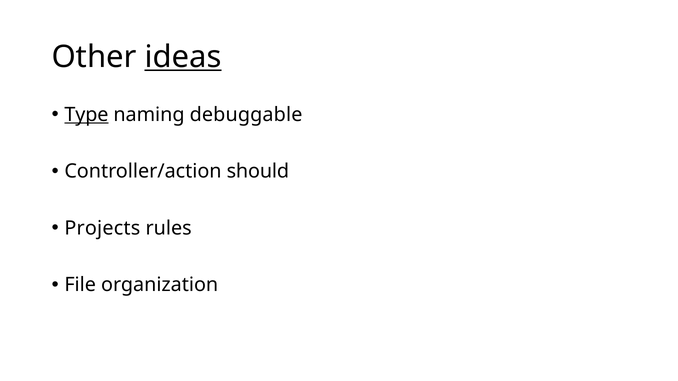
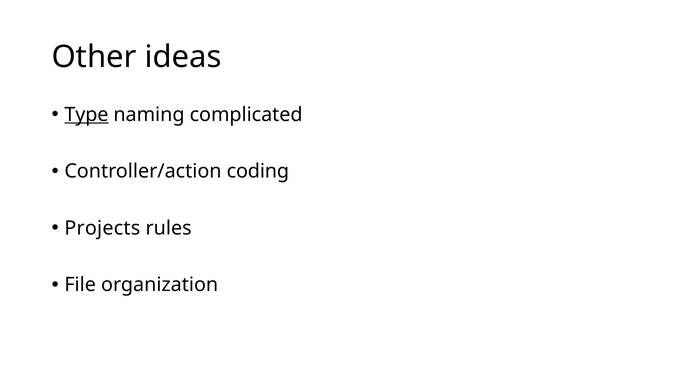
ideas underline: present -> none (183, 57)
debuggable: debuggable -> complicated (246, 115)
should: should -> coding (258, 171)
